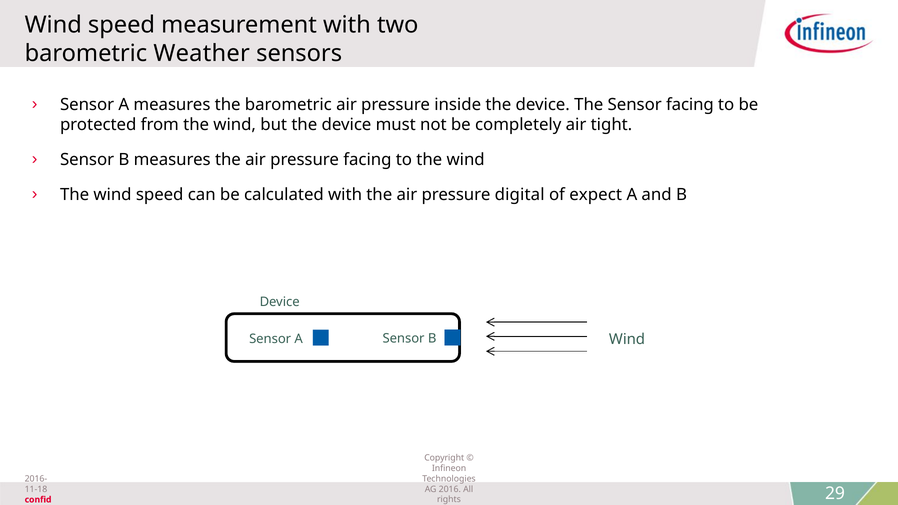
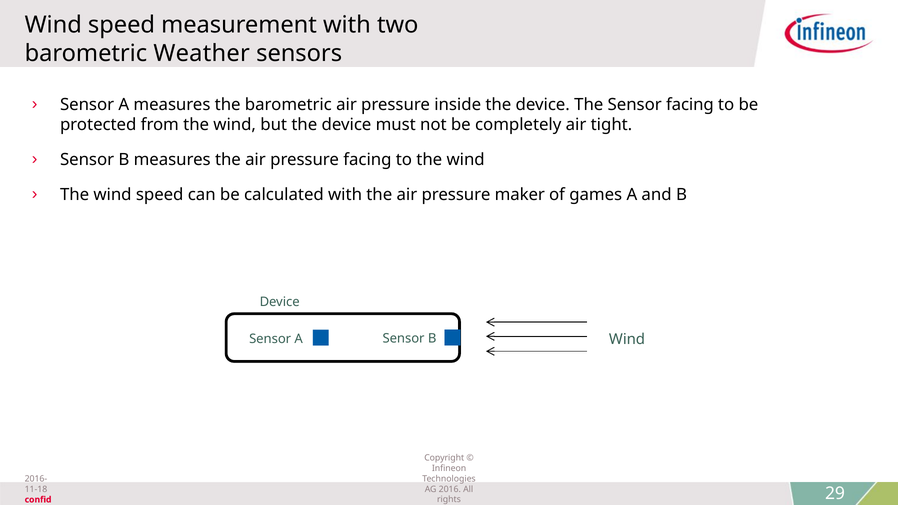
digital: digital -> maker (520, 195)
expect: expect -> games (596, 195)
